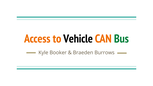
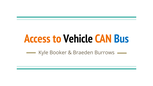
Bus colour: green -> blue (121, 39)
